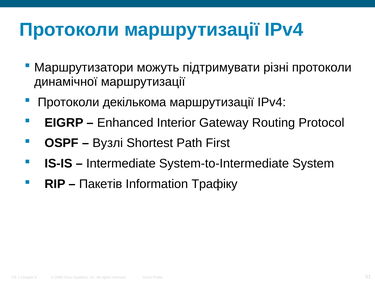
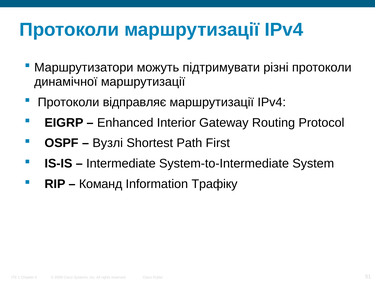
декількома: декількома -> відправляє (134, 102)
Пакетів: Пакетів -> Команд (101, 184)
